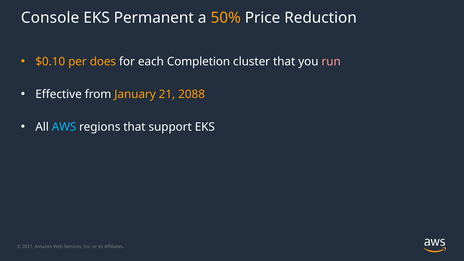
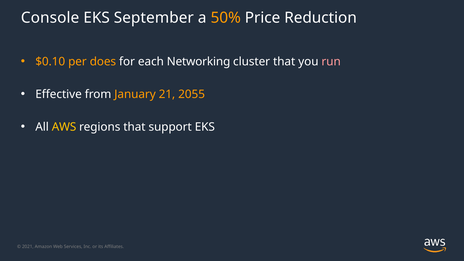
Permanent: Permanent -> September (154, 18)
Completion: Completion -> Networking (199, 62)
2088: 2088 -> 2055 (192, 94)
AWS colour: light blue -> yellow (64, 127)
